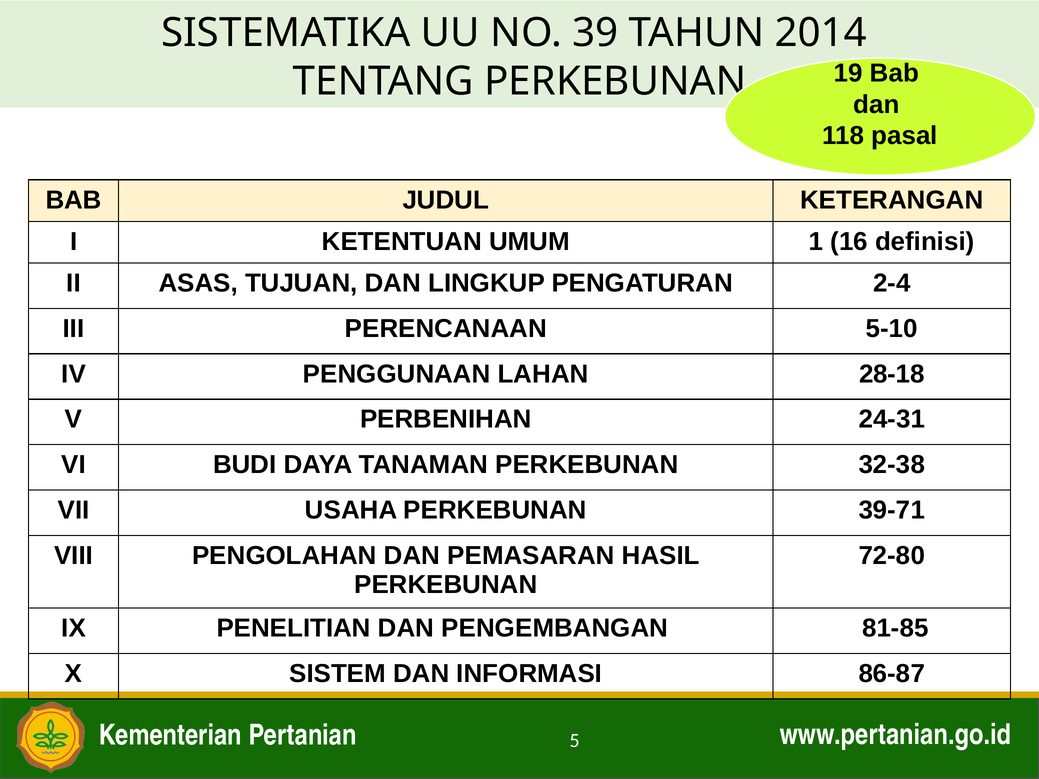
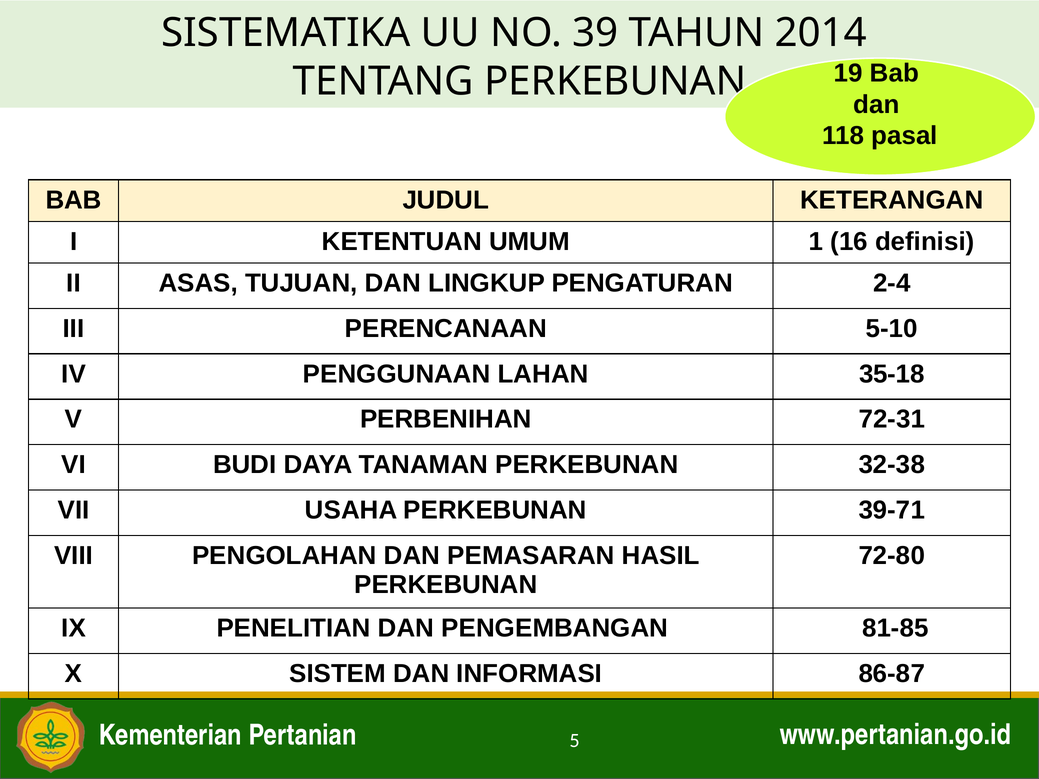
28-18: 28-18 -> 35-18 (892, 374)
24-31: 24-31 -> 72-31 (892, 420)
